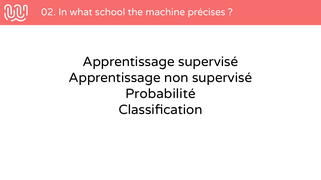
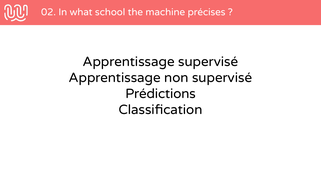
Probabilité: Probabilité -> Prédictions (161, 94)
